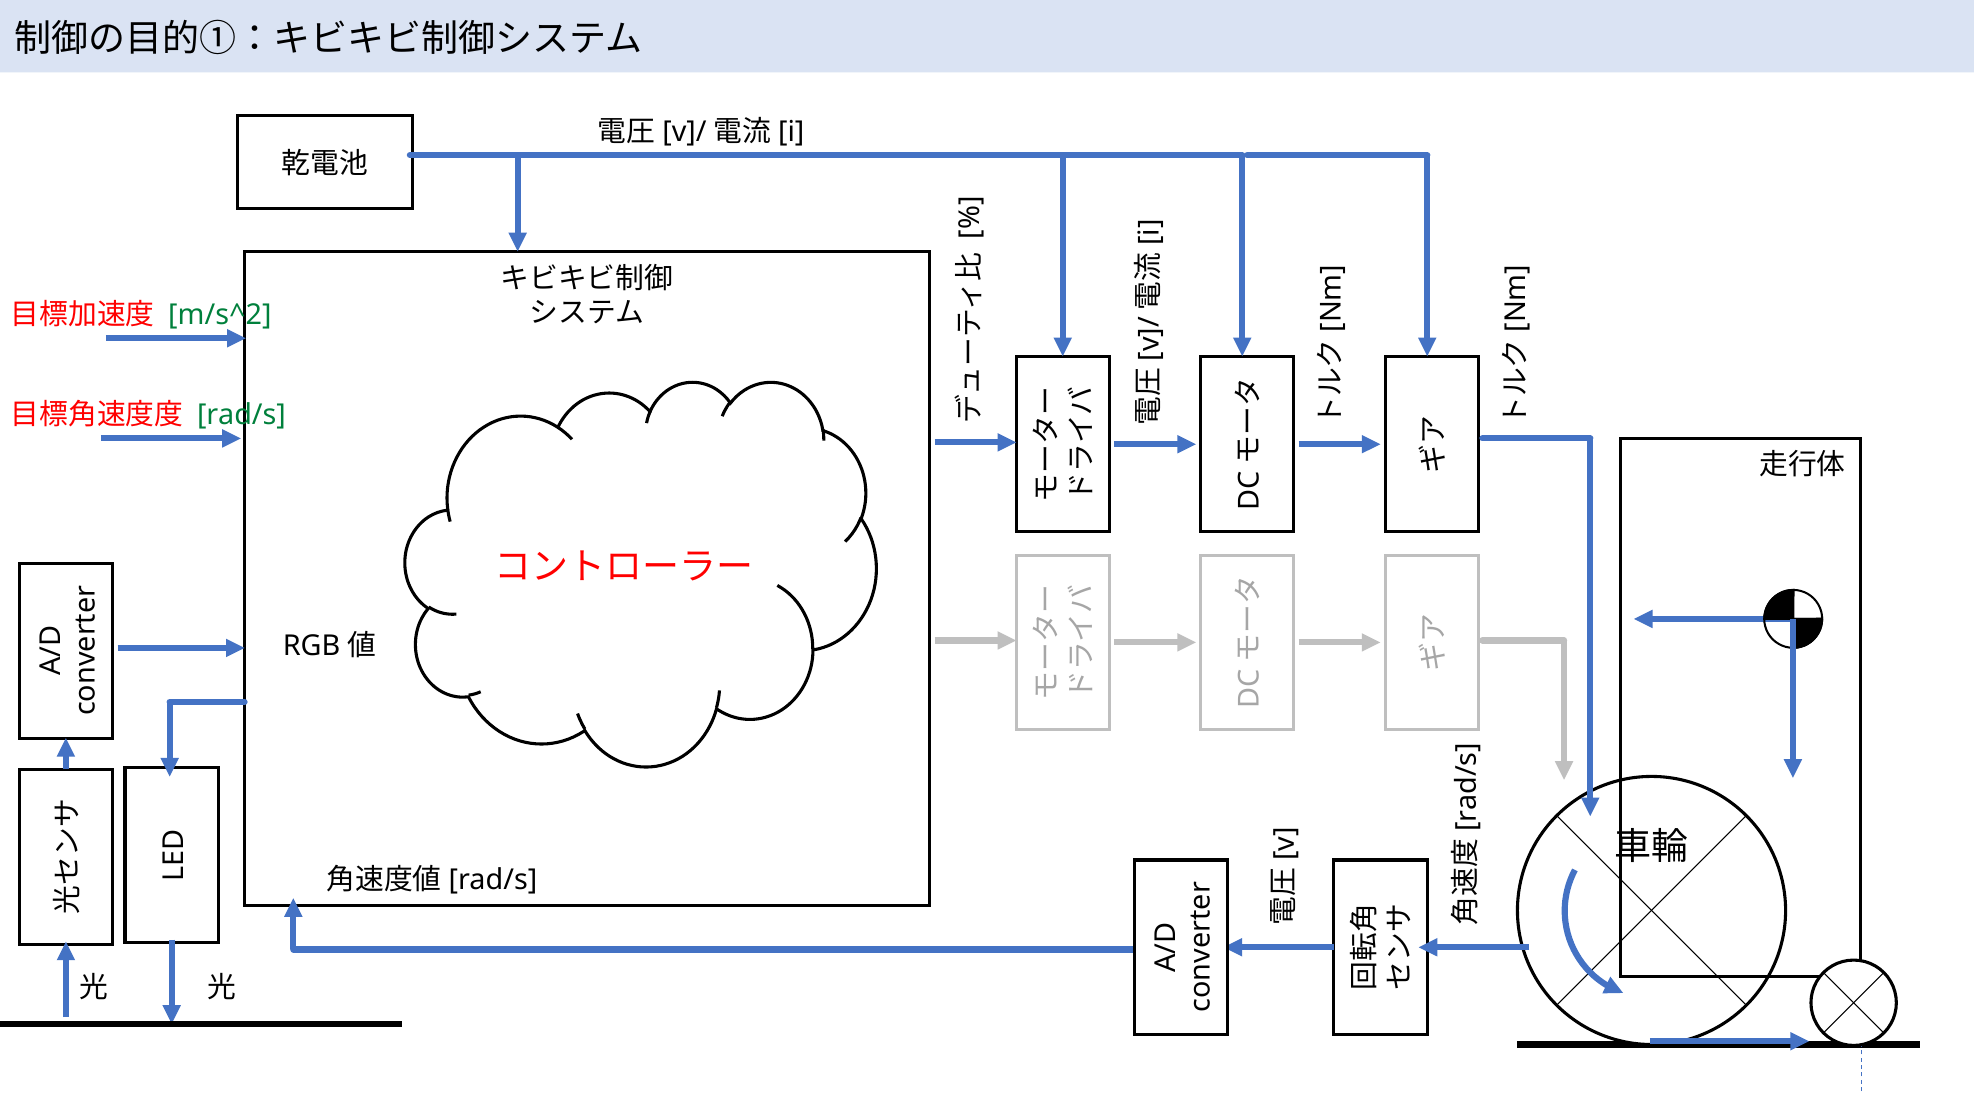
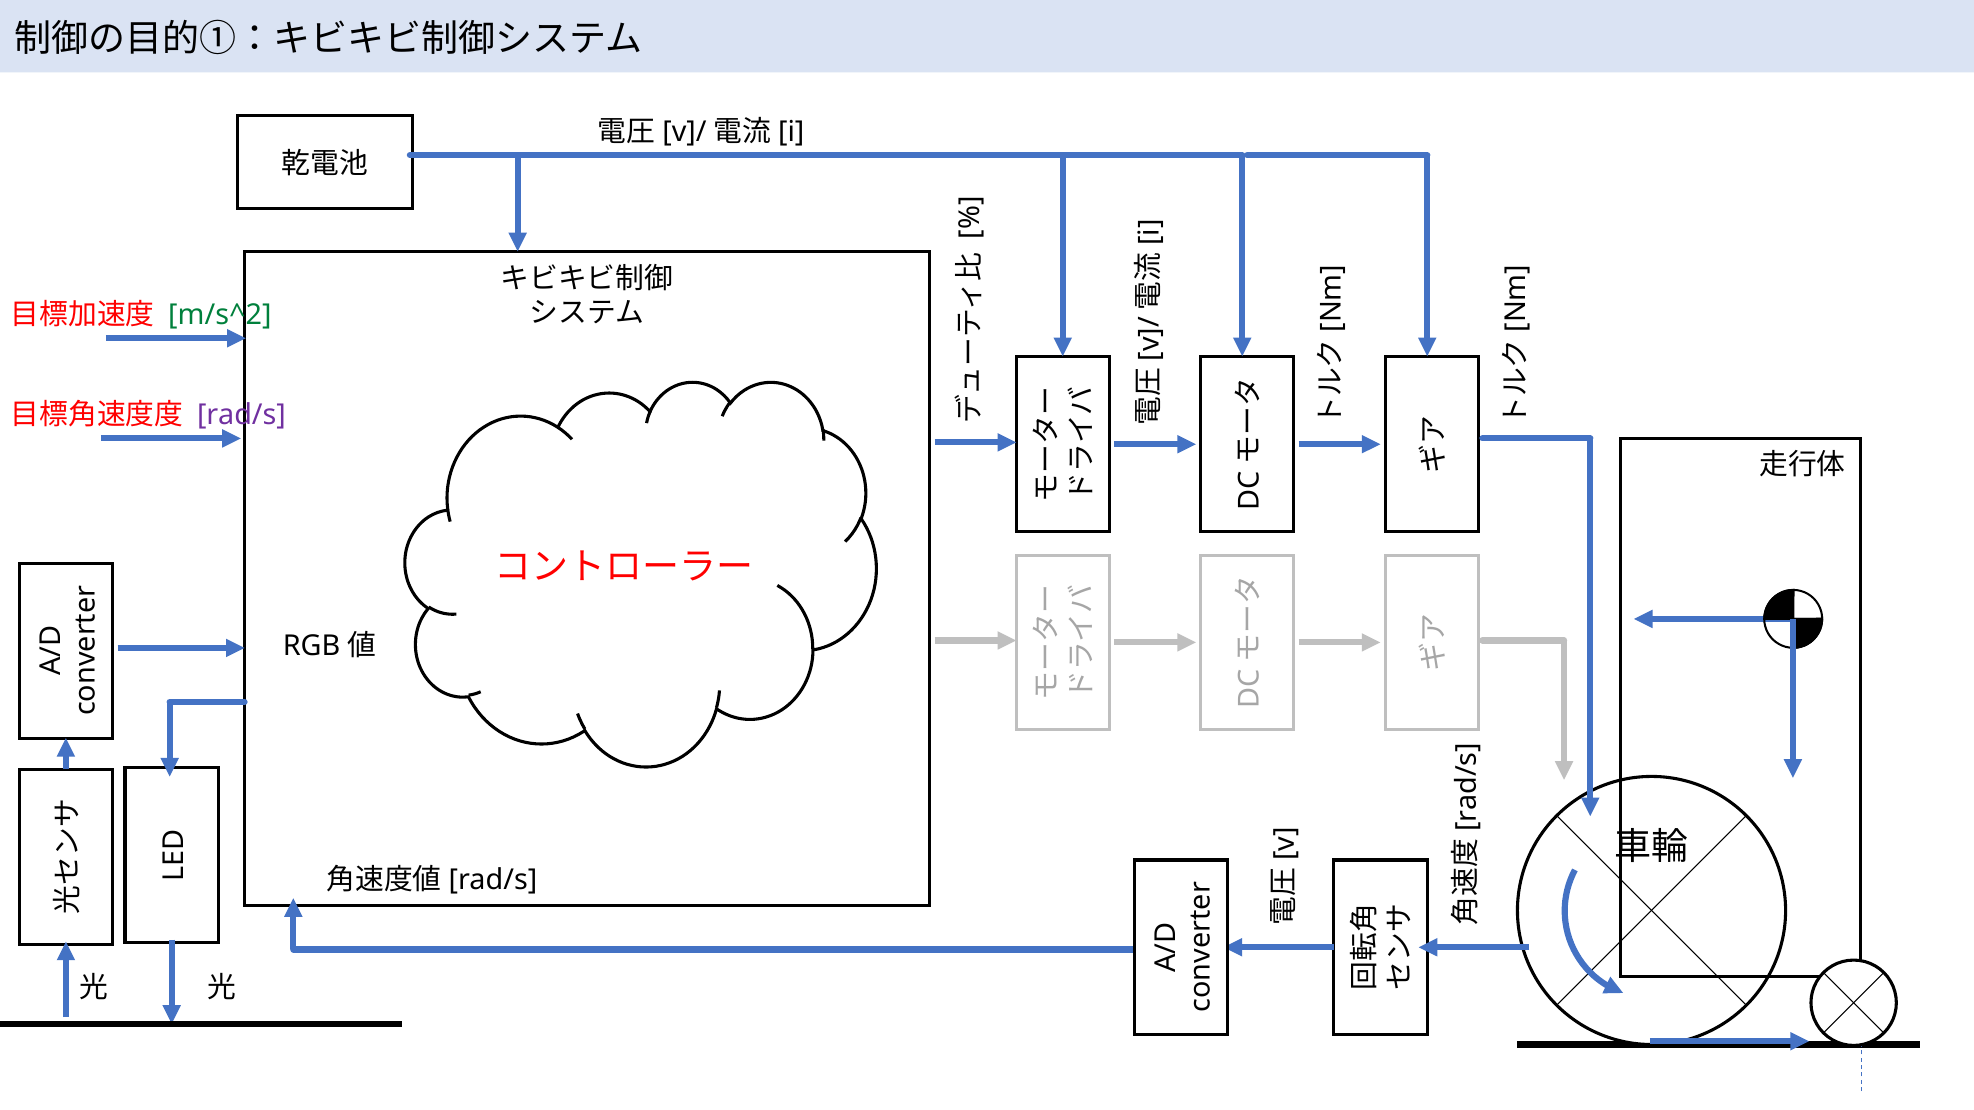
rad/s colour: green -> purple (241, 415)
